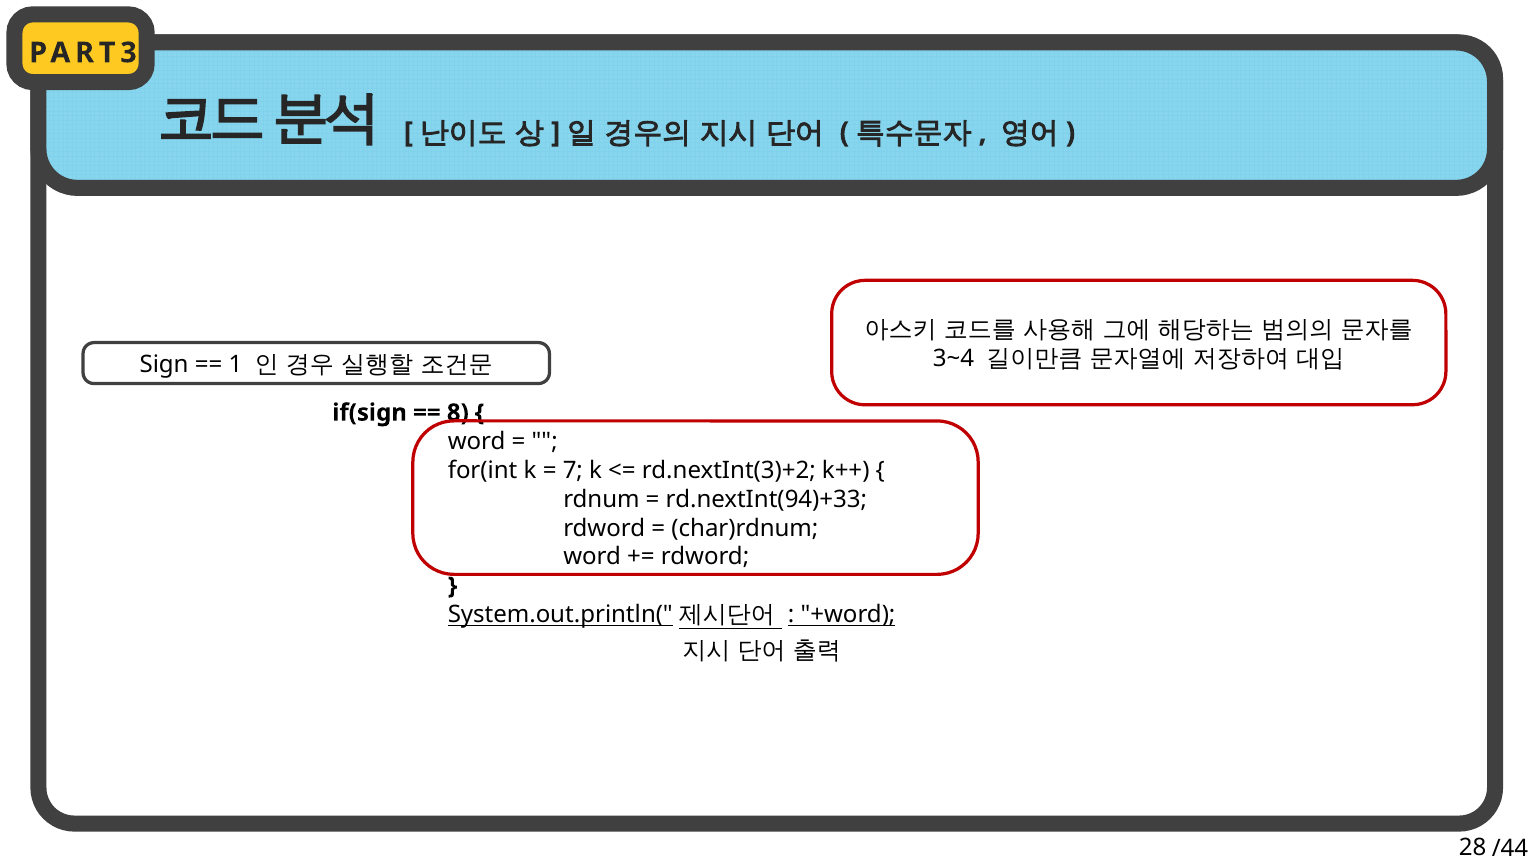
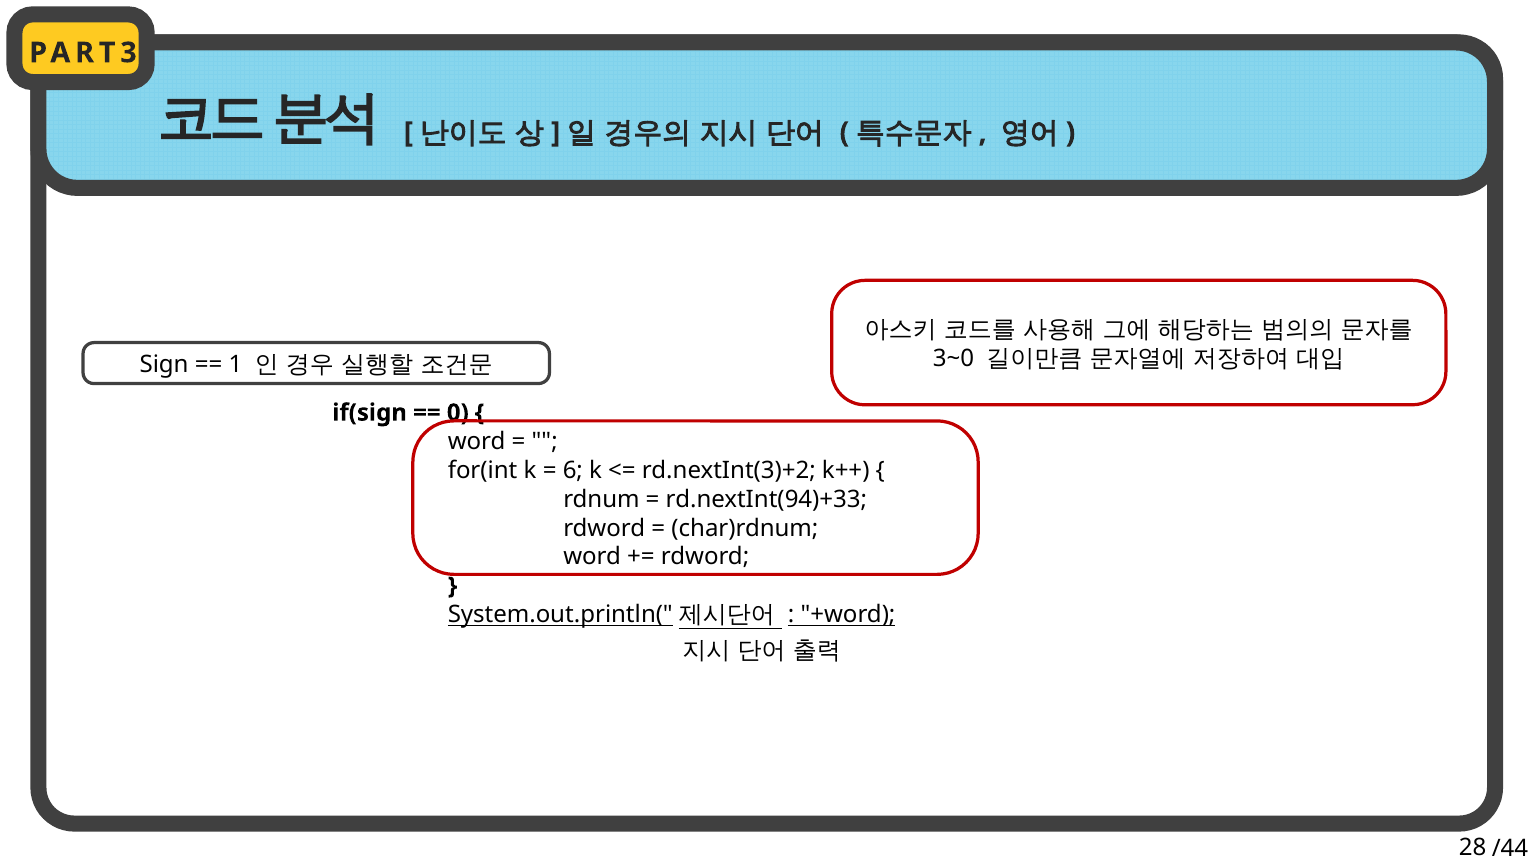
3~4: 3~4 -> 3~0 (953, 359)
8: 8 -> 0 (458, 413)
7: 7 -> 6 (573, 471)
